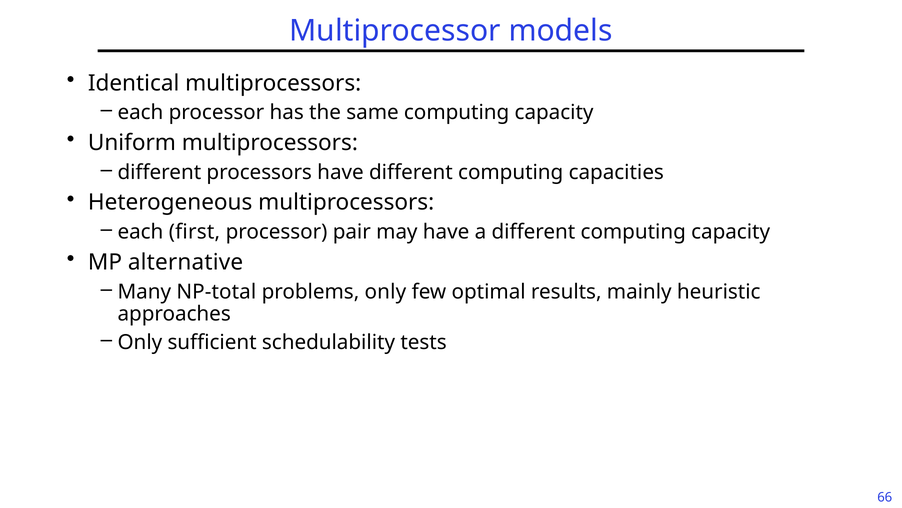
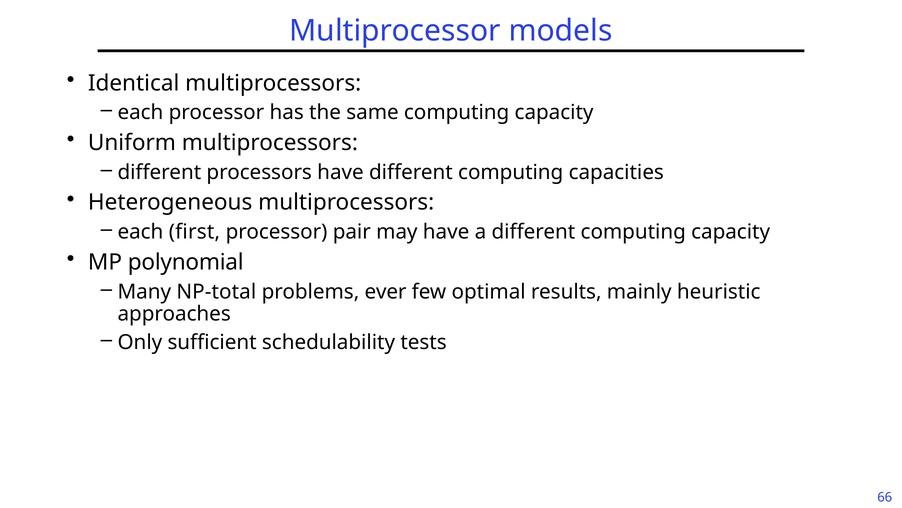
alternative: alternative -> polynomial (186, 262)
problems only: only -> ever (386, 291)
